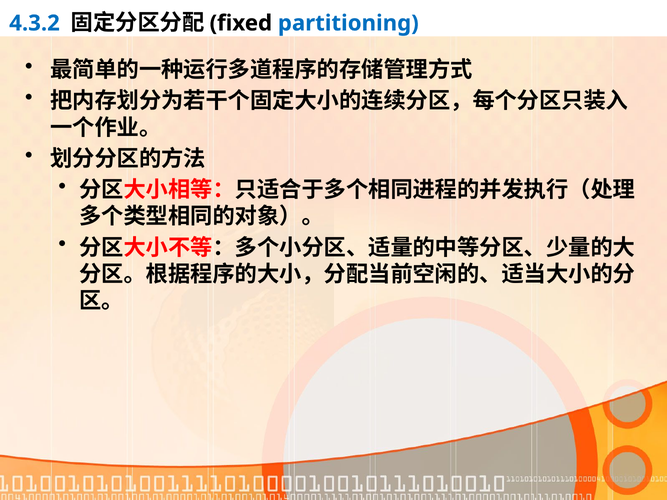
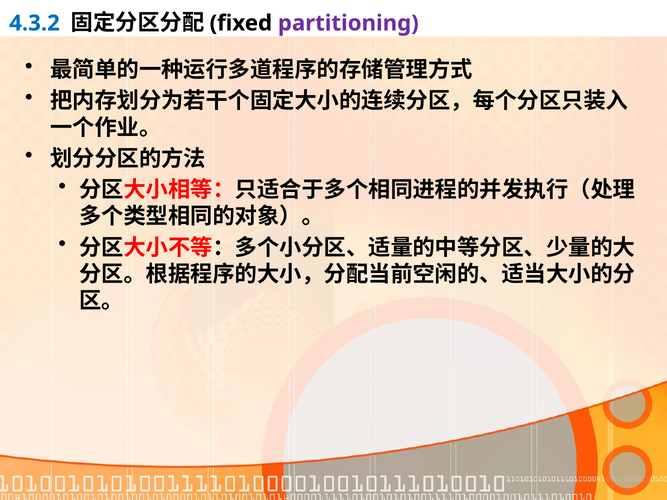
partitioning colour: blue -> purple (348, 23)
